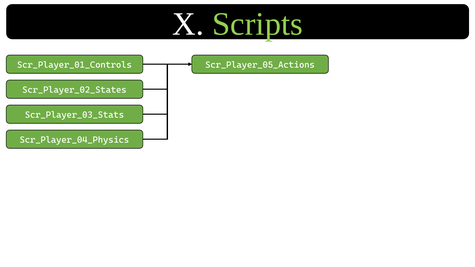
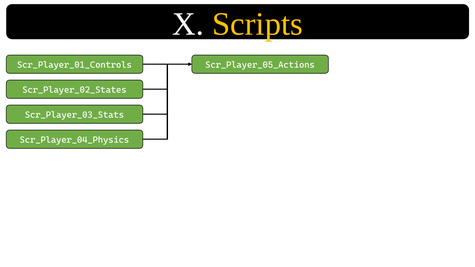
Scripts colour: light green -> yellow (257, 24)
